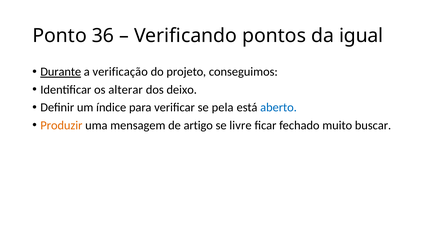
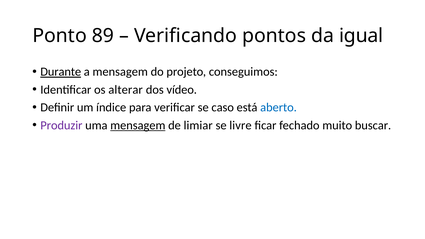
36: 36 -> 89 (103, 36)
a verificação: verificação -> mensagem (120, 72)
deixo: deixo -> vídeo (182, 90)
pela: pela -> caso (223, 107)
Produzir colour: orange -> purple (61, 125)
mensagem underline: none -> present (138, 125)
artigo: artigo -> limiar (198, 125)
